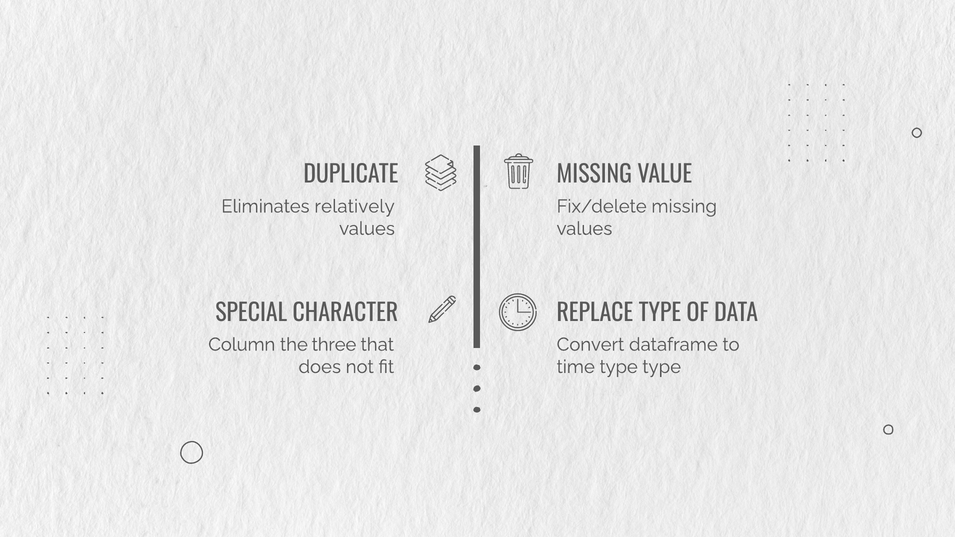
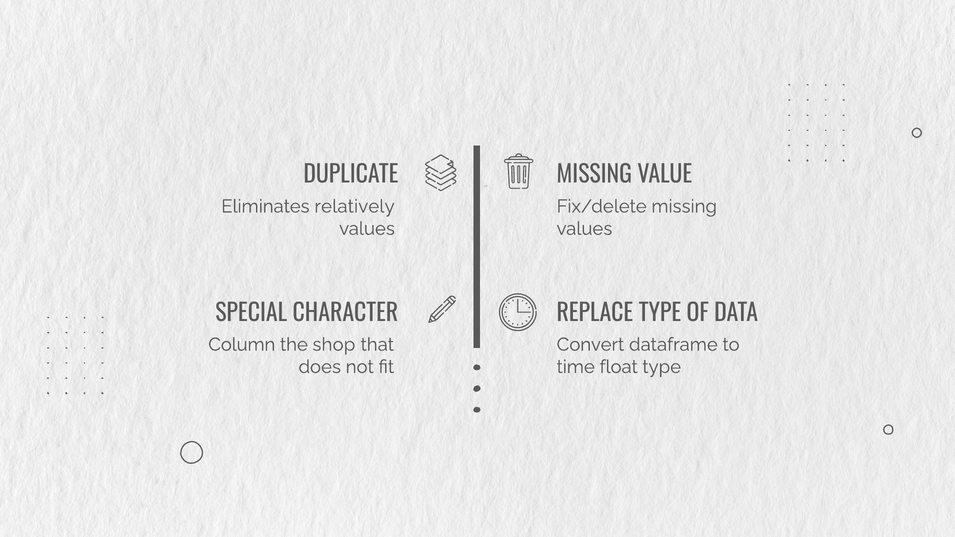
three: three -> shop (334, 345)
time type: type -> float (619, 367)
